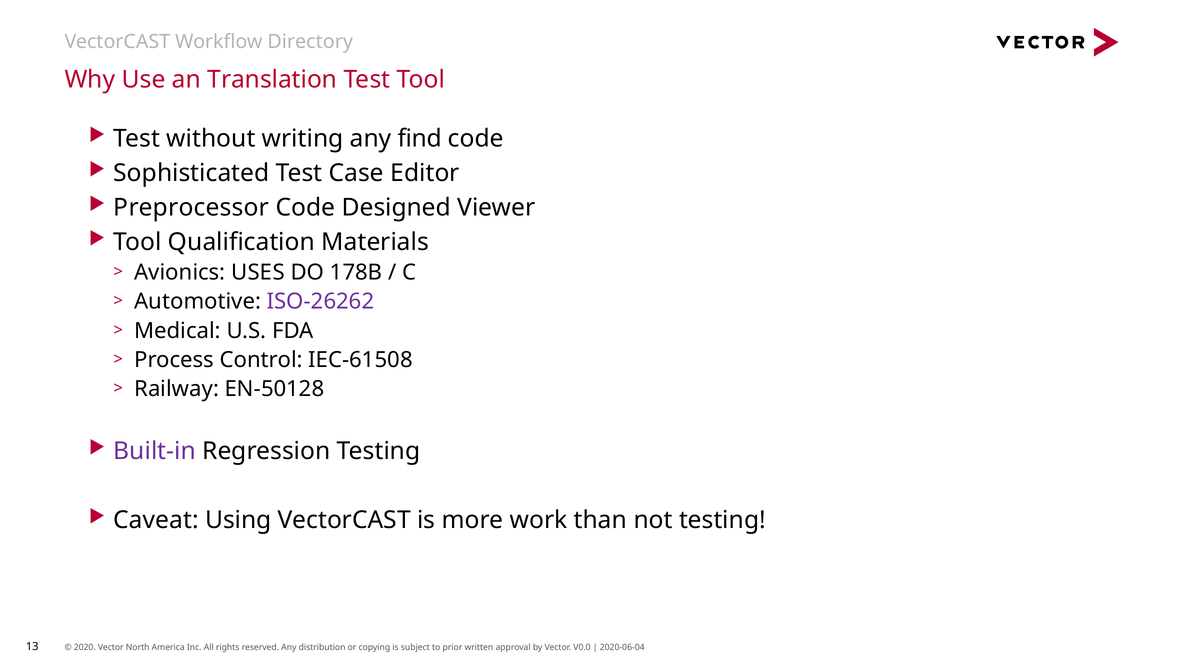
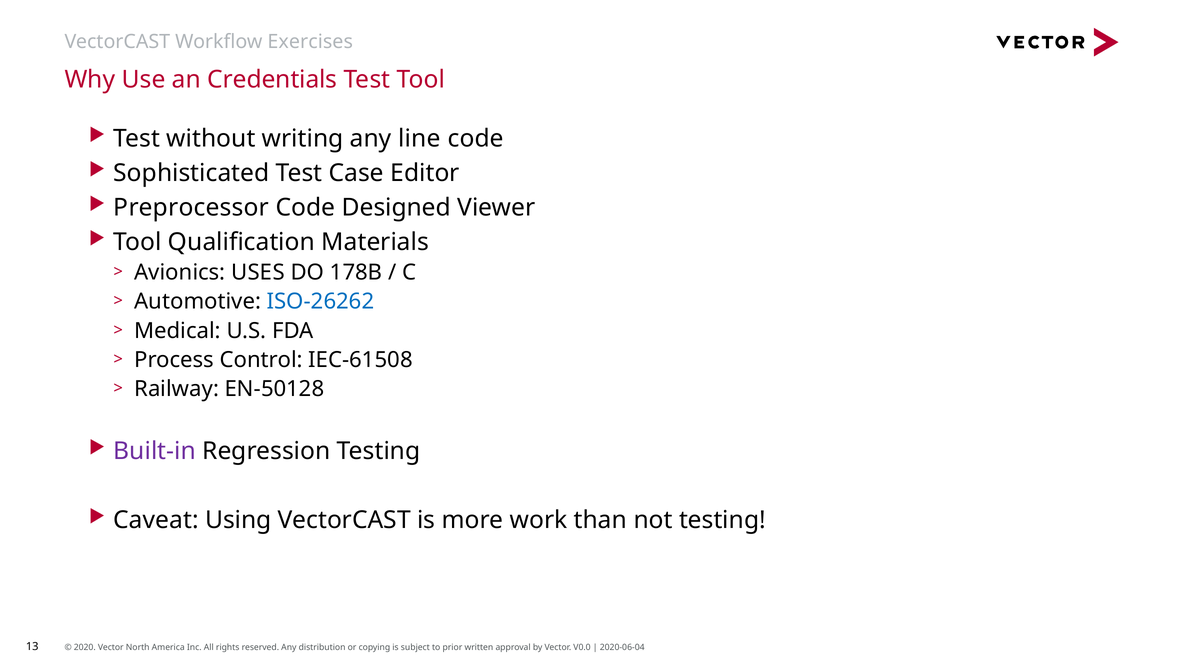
Directory: Directory -> Exercises (310, 42)
Translation: Translation -> Credentials (272, 79)
find: find -> line (420, 139)
ISO-26262 colour: purple -> blue (320, 302)
